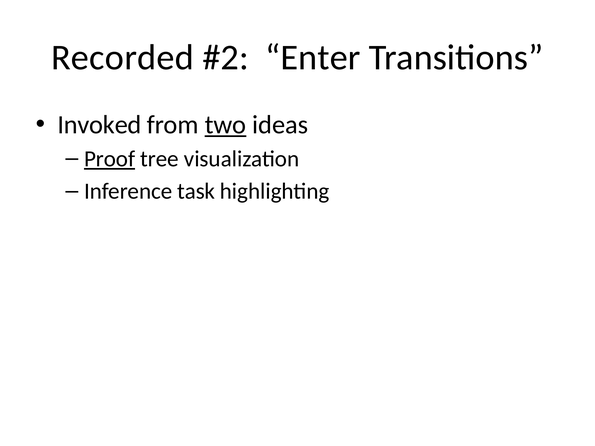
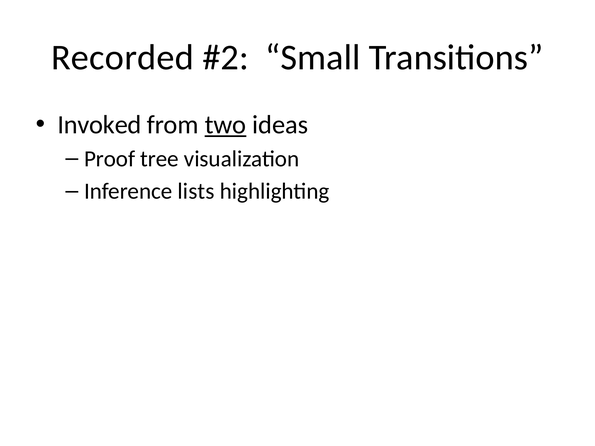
Enter: Enter -> Small (313, 58)
Proof underline: present -> none (110, 159)
task: task -> lists (196, 191)
